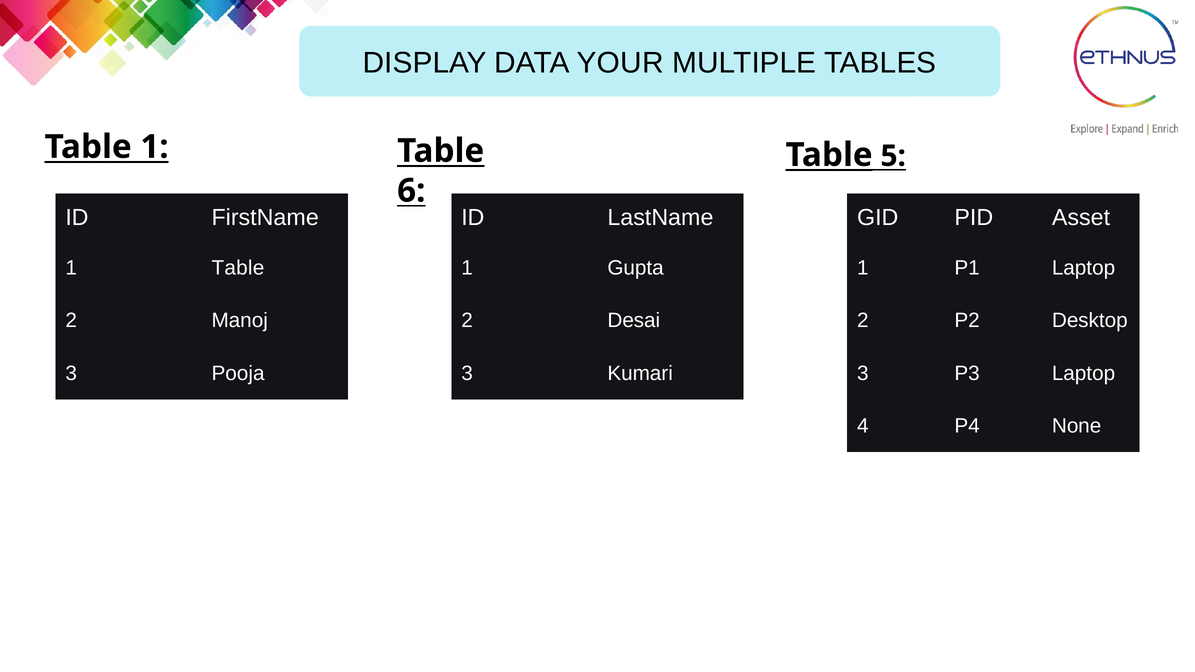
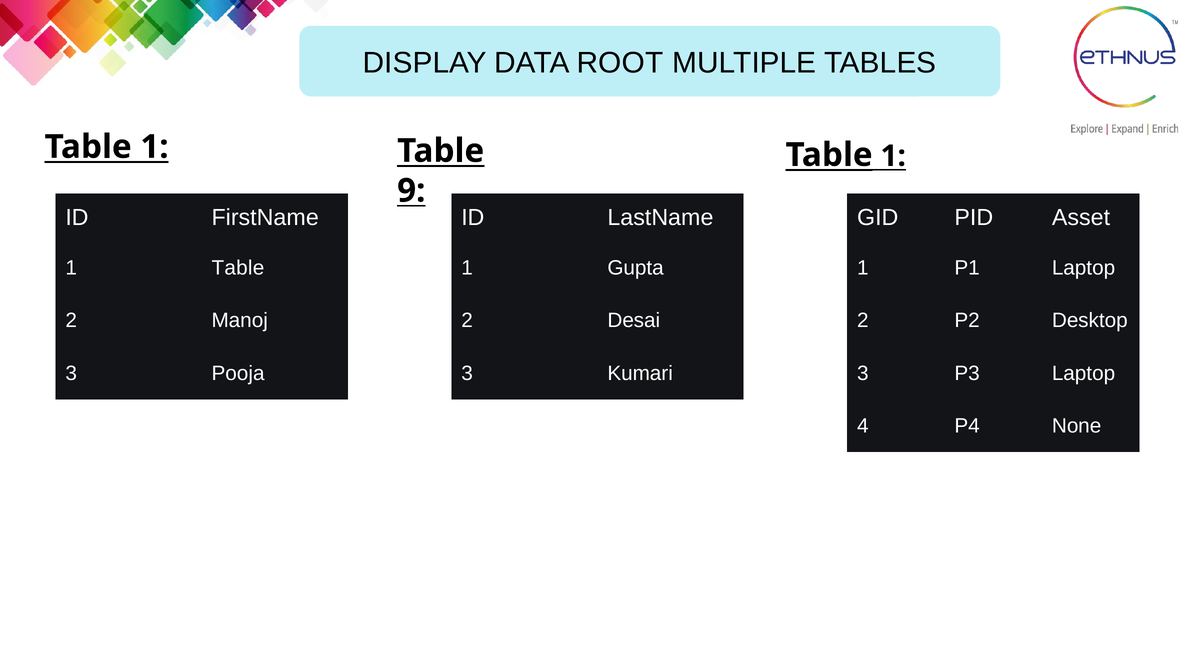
YOUR: YOUR -> ROOT (620, 63)
5: 5 -> 1 (893, 156)
6: 6 -> 9 (411, 191)
